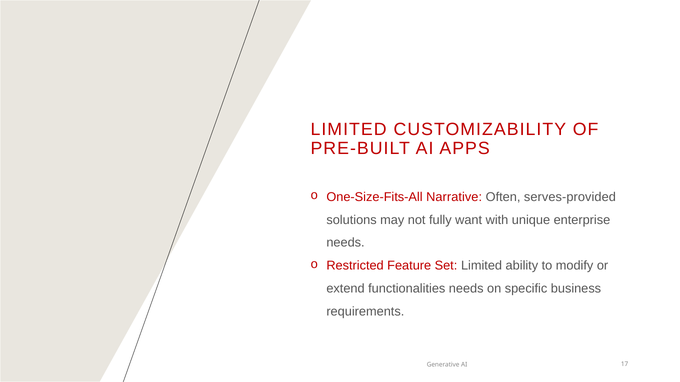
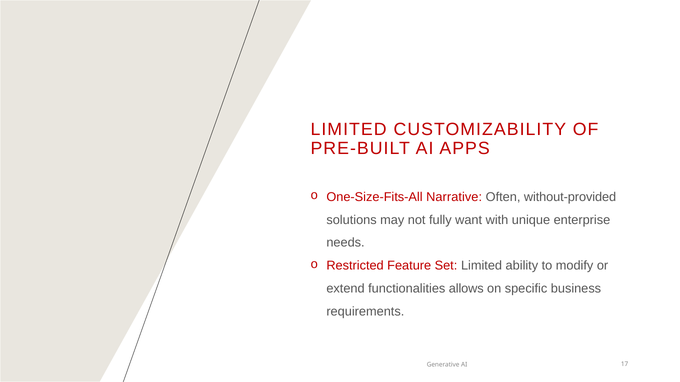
serves-provided: serves-provided -> without-provided (570, 197)
functionalities needs: needs -> allows (466, 289)
